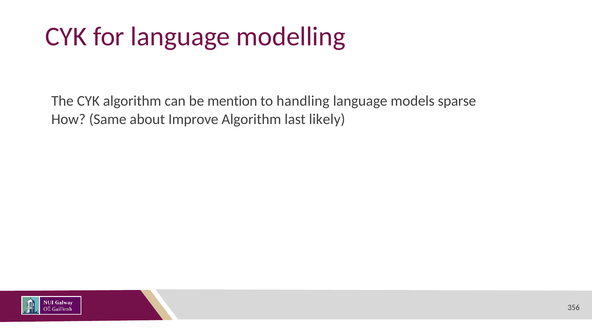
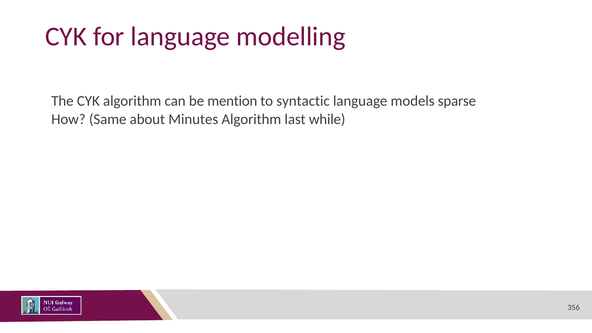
handling: handling -> syntactic (303, 101)
Improve: Improve -> Minutes (193, 119)
likely: likely -> while (327, 119)
